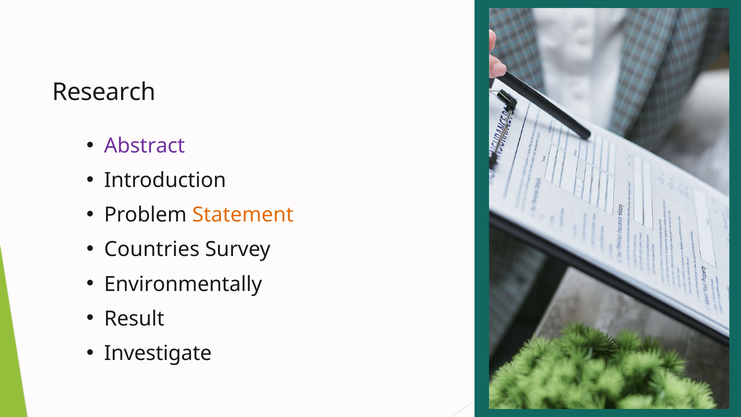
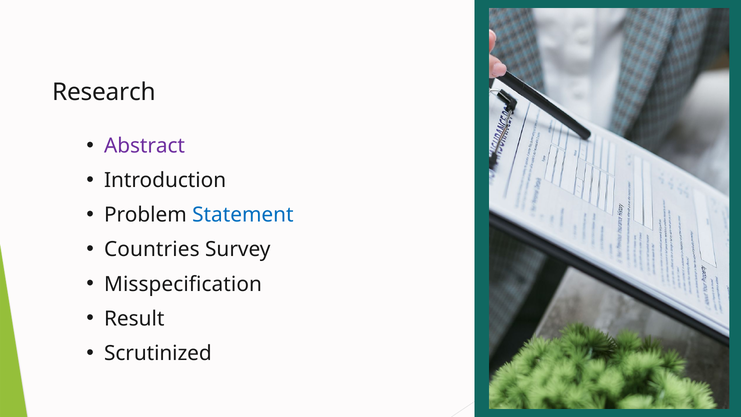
Statement colour: orange -> blue (243, 215)
Environmentally: Environmentally -> Misspecification (183, 284)
Investigate: Investigate -> Scrutinized (158, 353)
